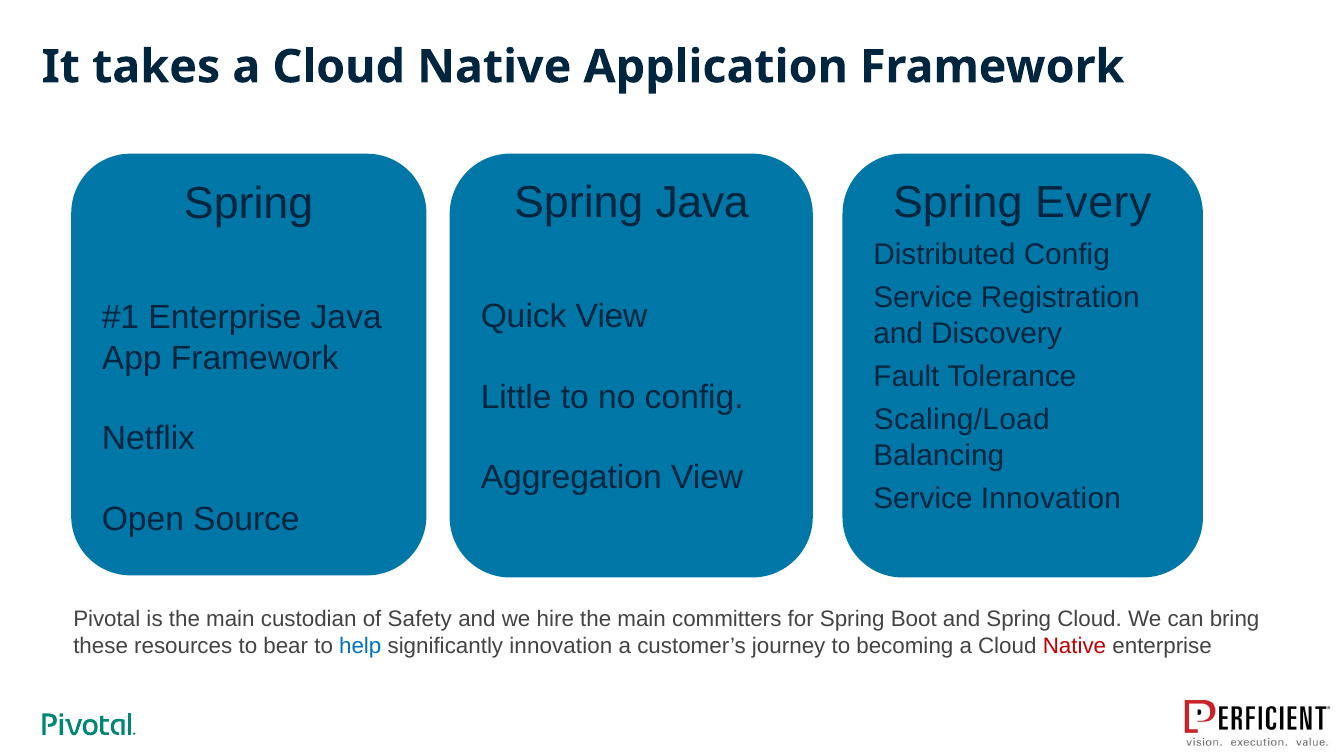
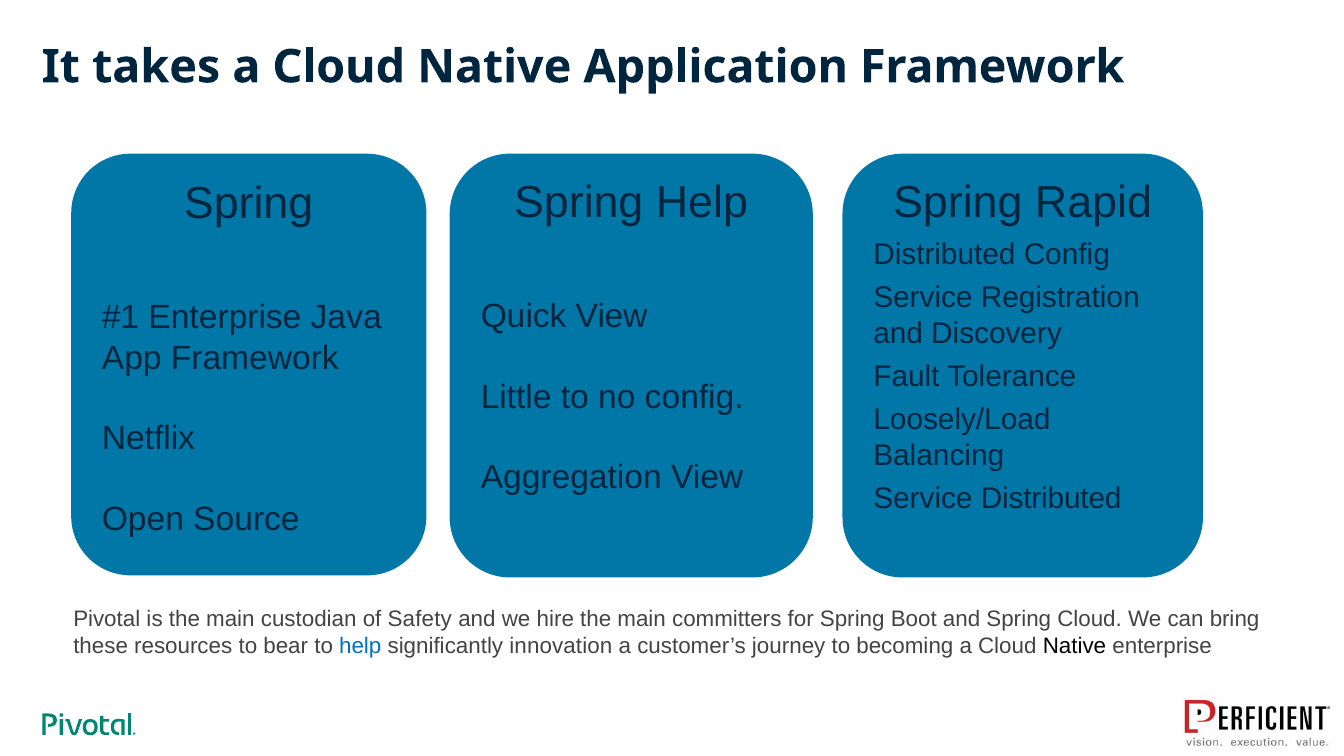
Spring Java: Java -> Help (702, 203)
Every: Every -> Rapid (1093, 203)
Scaling/Load: Scaling/Load -> Loosely/Load (962, 420)
Service Innovation: Innovation -> Distributed (1051, 499)
Native colour: red -> black (1074, 646)
